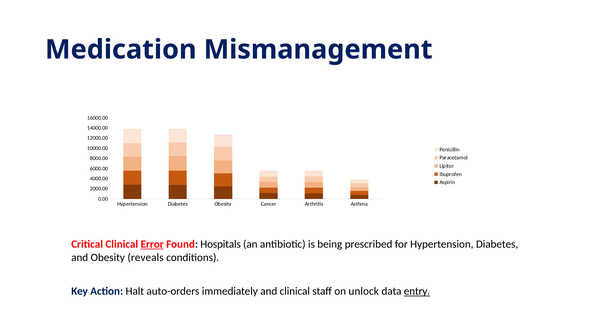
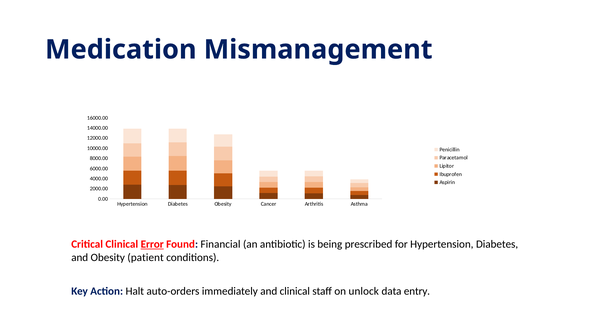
Hospitals: Hospitals -> Financial (221, 244)
reveals: reveals -> patient (146, 258)
entry underline: present -> none (417, 291)
